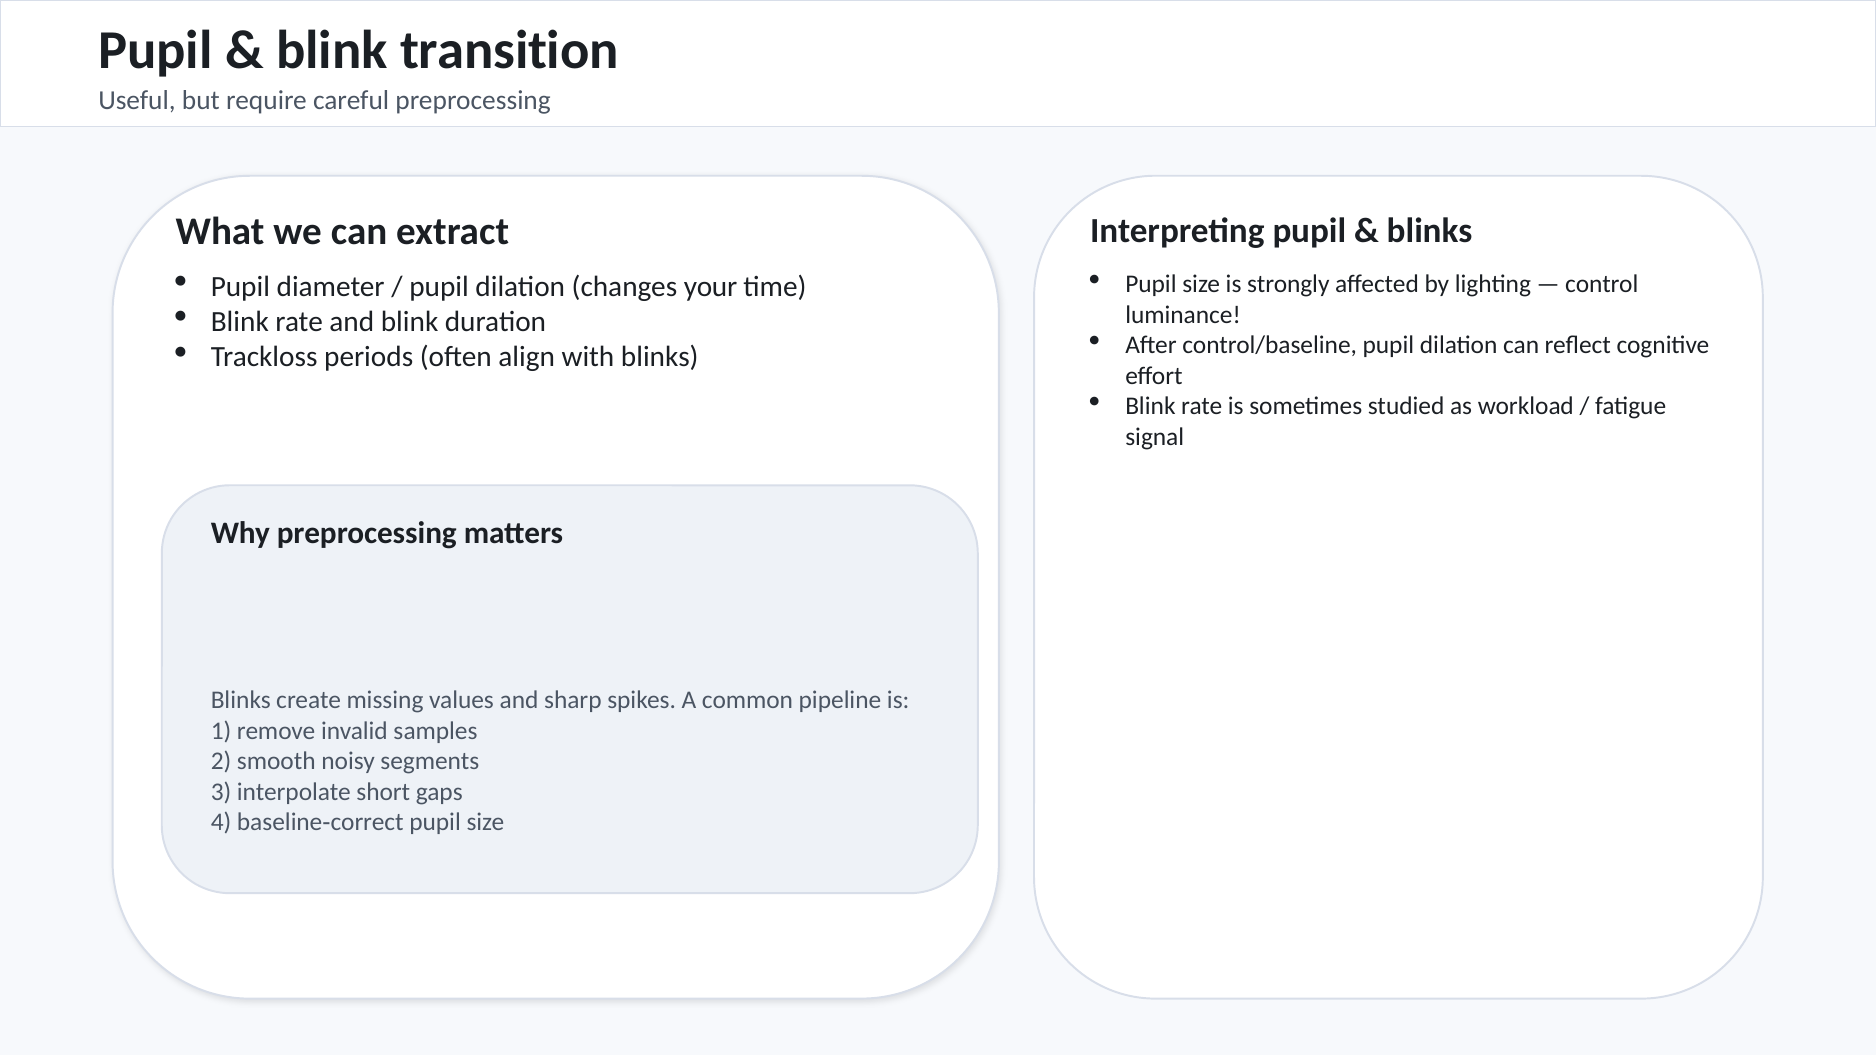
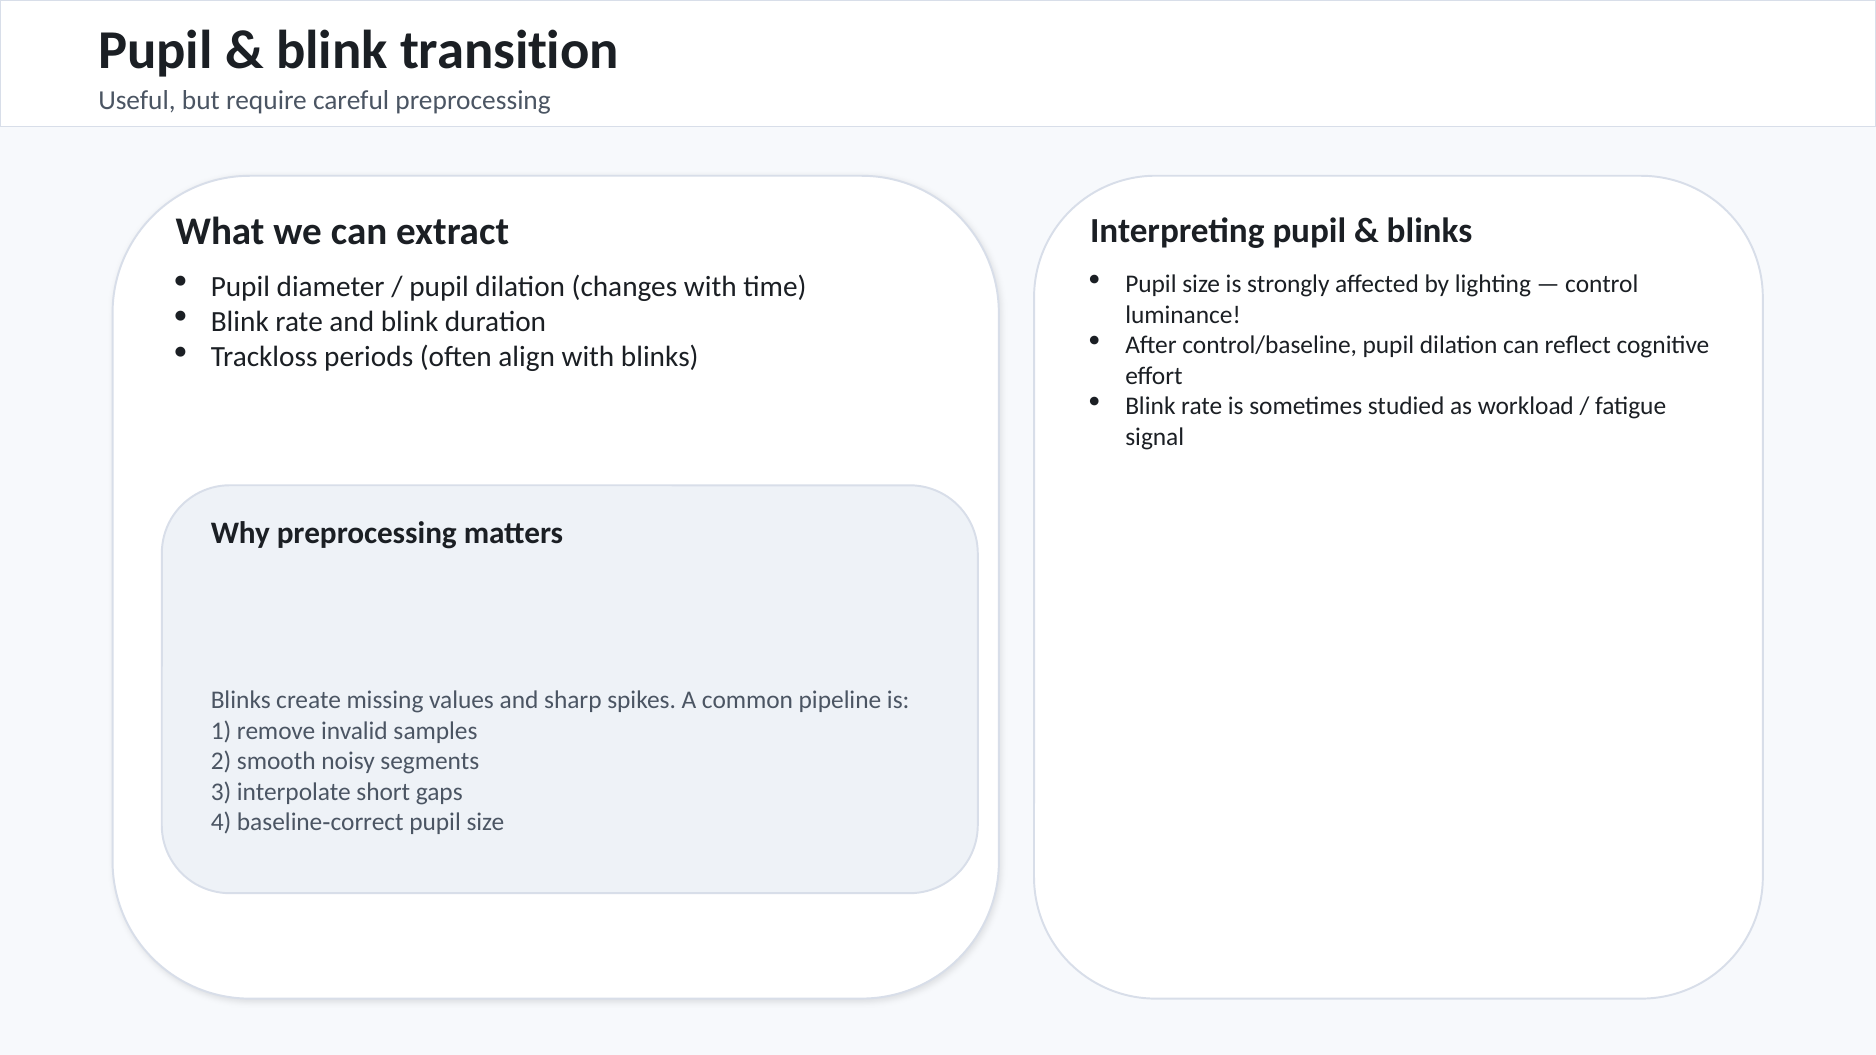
changes your: your -> with (710, 287)
